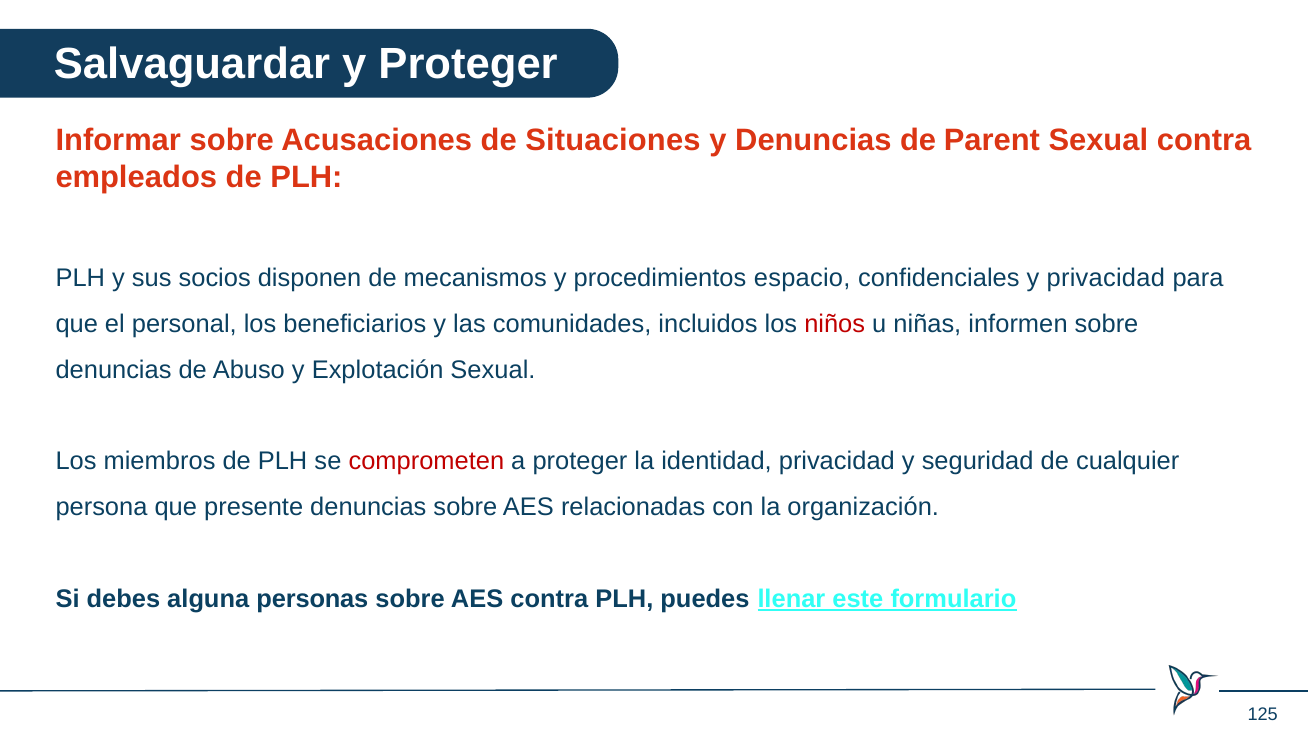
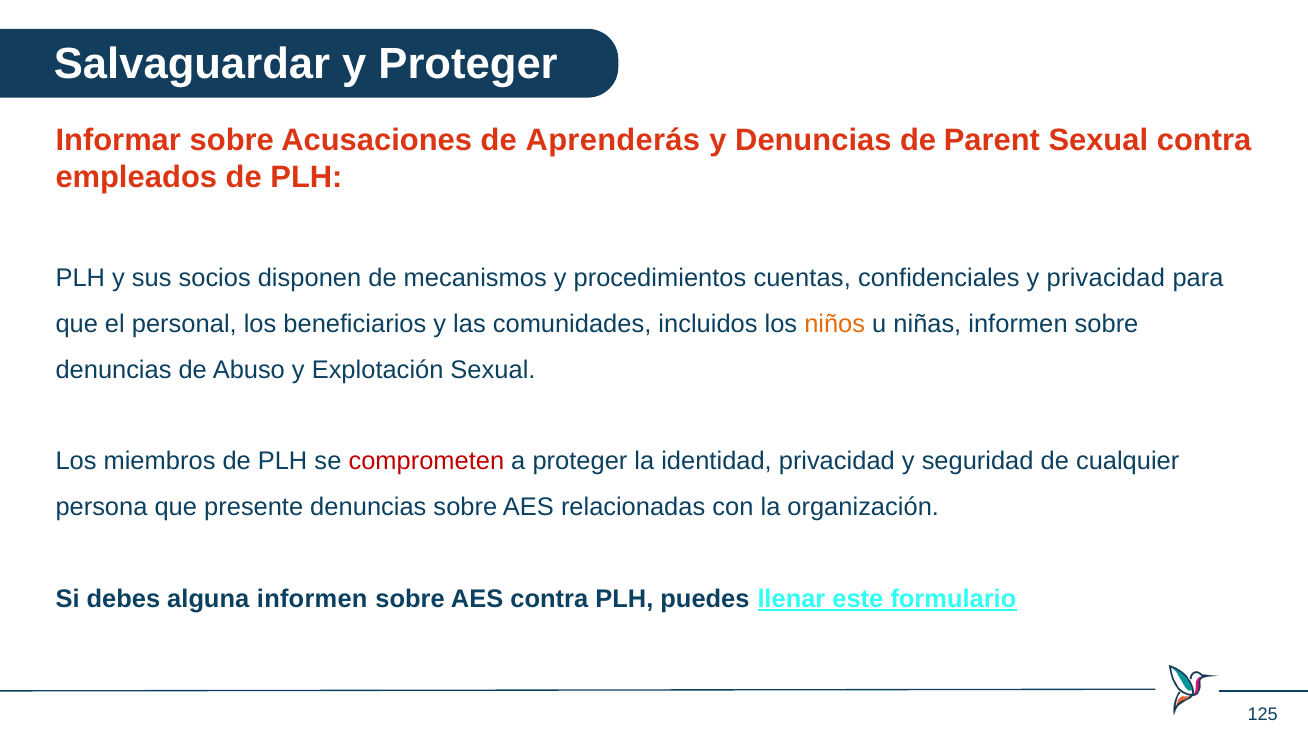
Situaciones: Situaciones -> Aprenderás (613, 140)
espacio: espacio -> cuentas (802, 278)
niños colour: red -> orange (835, 324)
alguna personas: personas -> informen (312, 599)
